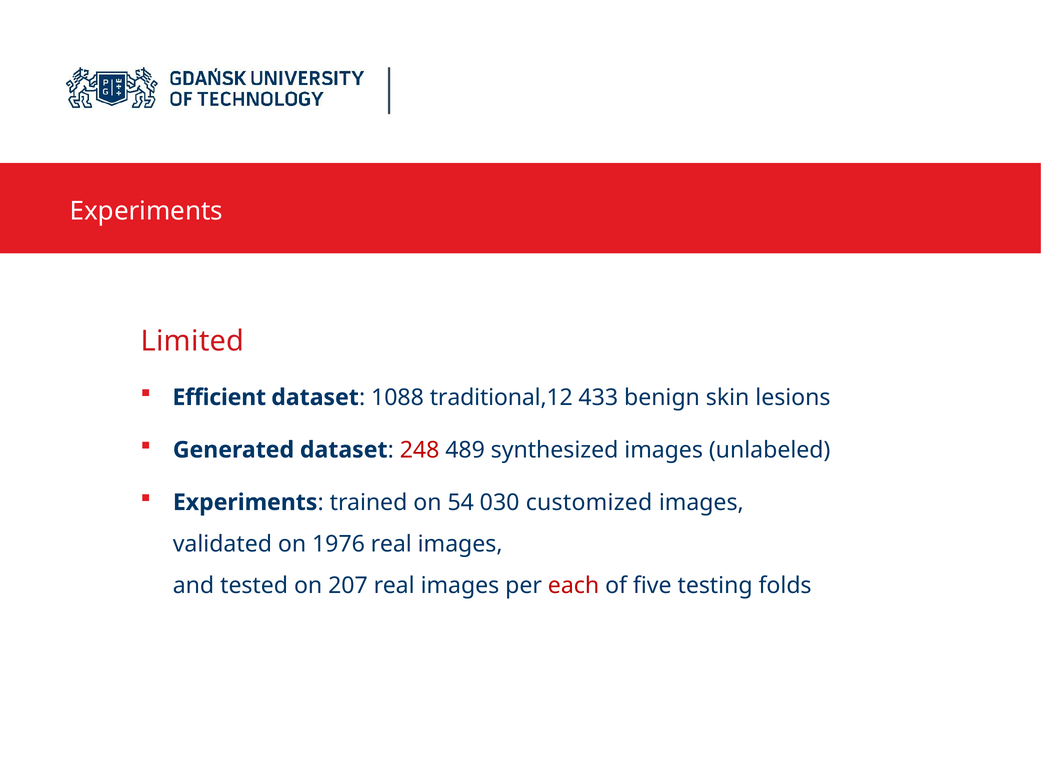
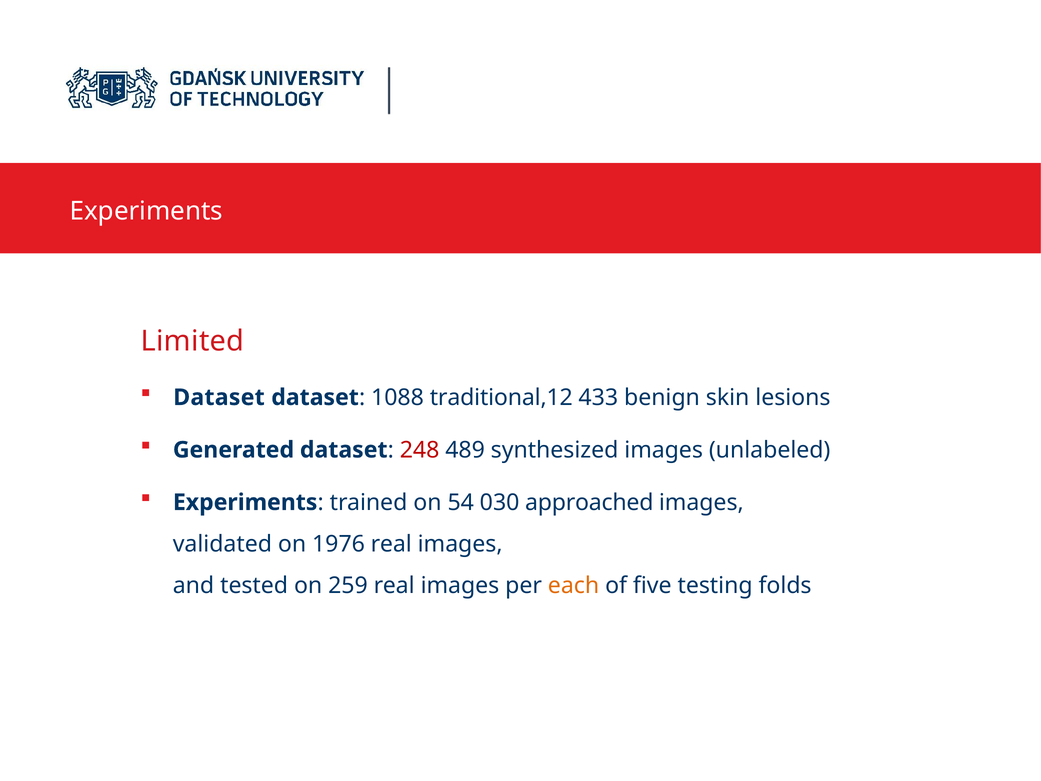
Efficient: Efficient -> Dataset (219, 397)
customized: customized -> approached (589, 502)
207: 207 -> 259 (348, 585)
each colour: red -> orange (574, 585)
